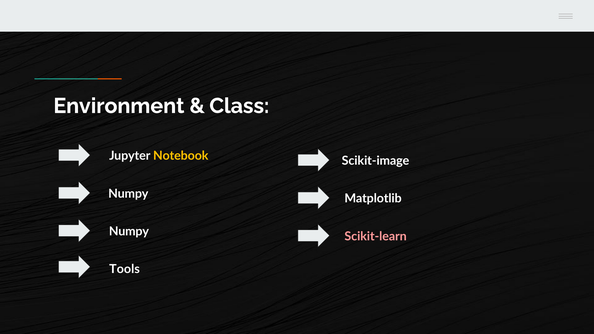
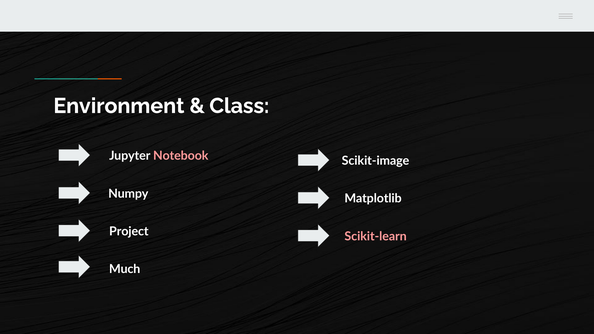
Notebook colour: yellow -> pink (181, 156)
Numpy: Numpy -> Project (129, 231)
Tools: Tools -> Much (125, 269)
